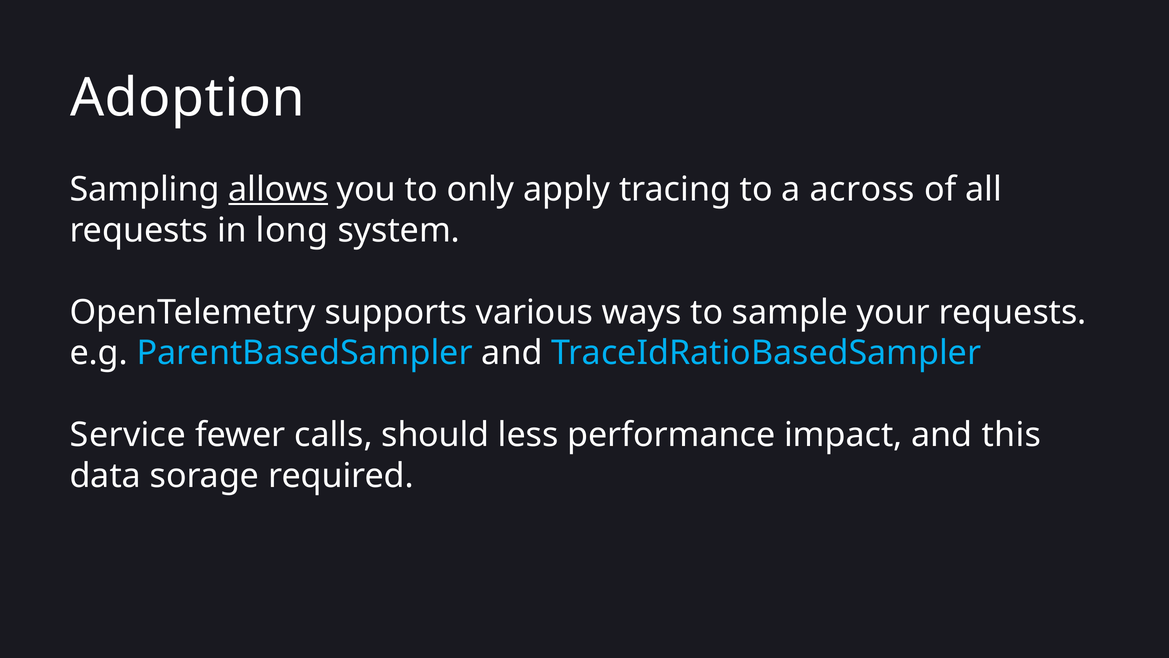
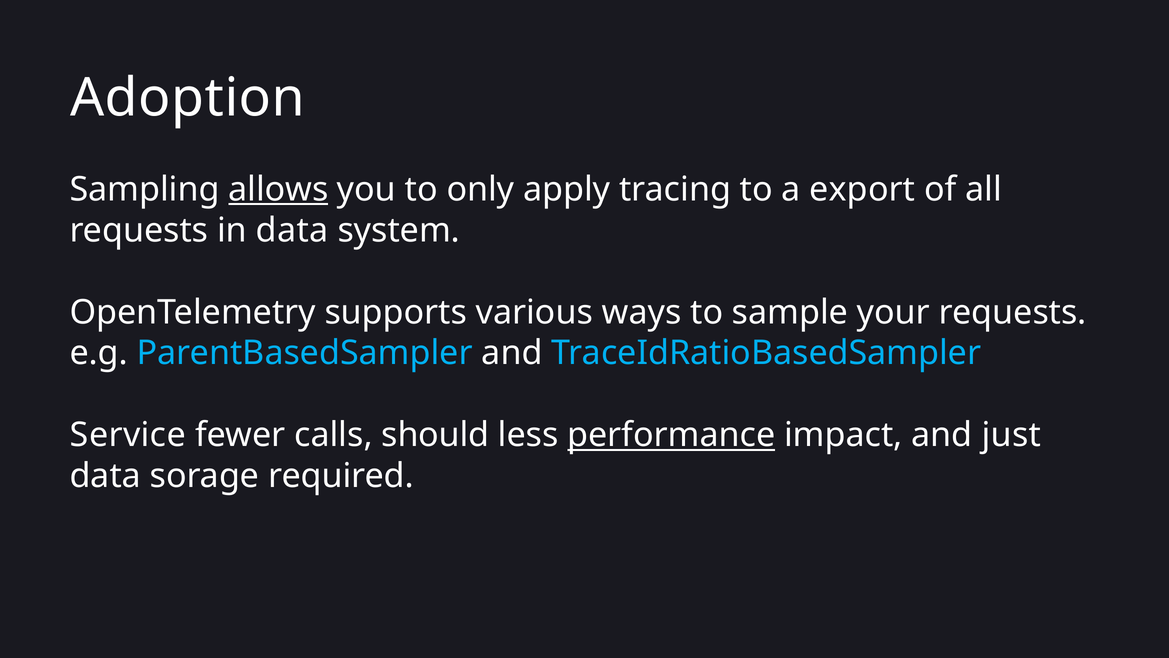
across: across -> export (862, 189)
in long: long -> data (292, 230)
performance underline: none -> present (671, 435)
this: this -> just (1011, 435)
